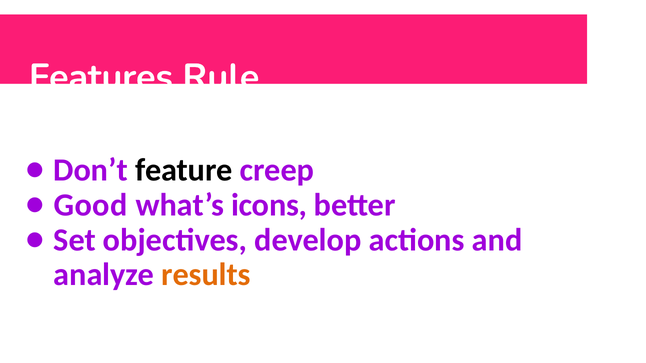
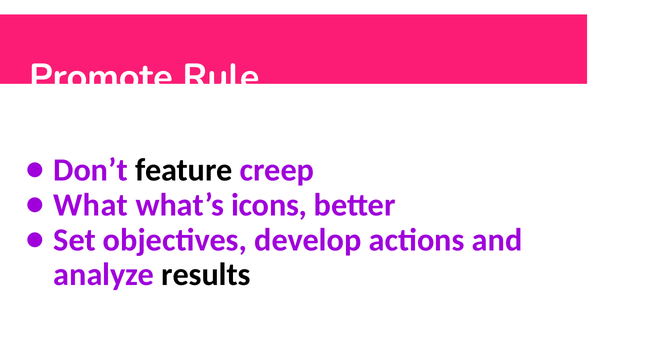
Features: Features -> Promote (101, 77)
Good: Good -> What (91, 205)
results colour: orange -> black (206, 275)
